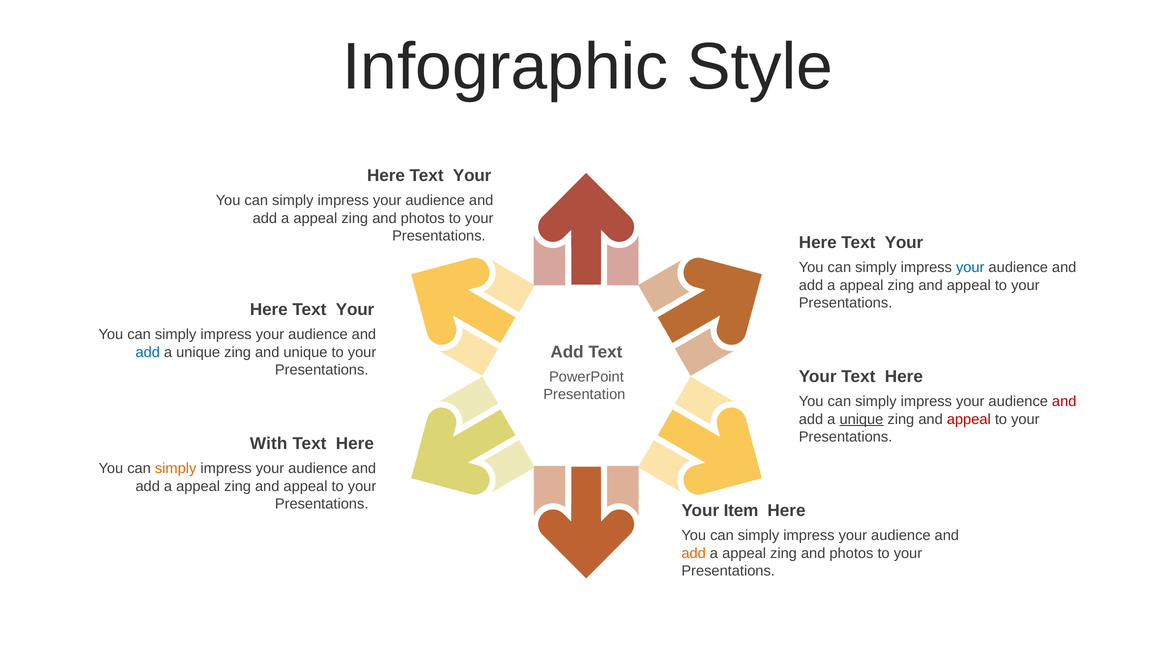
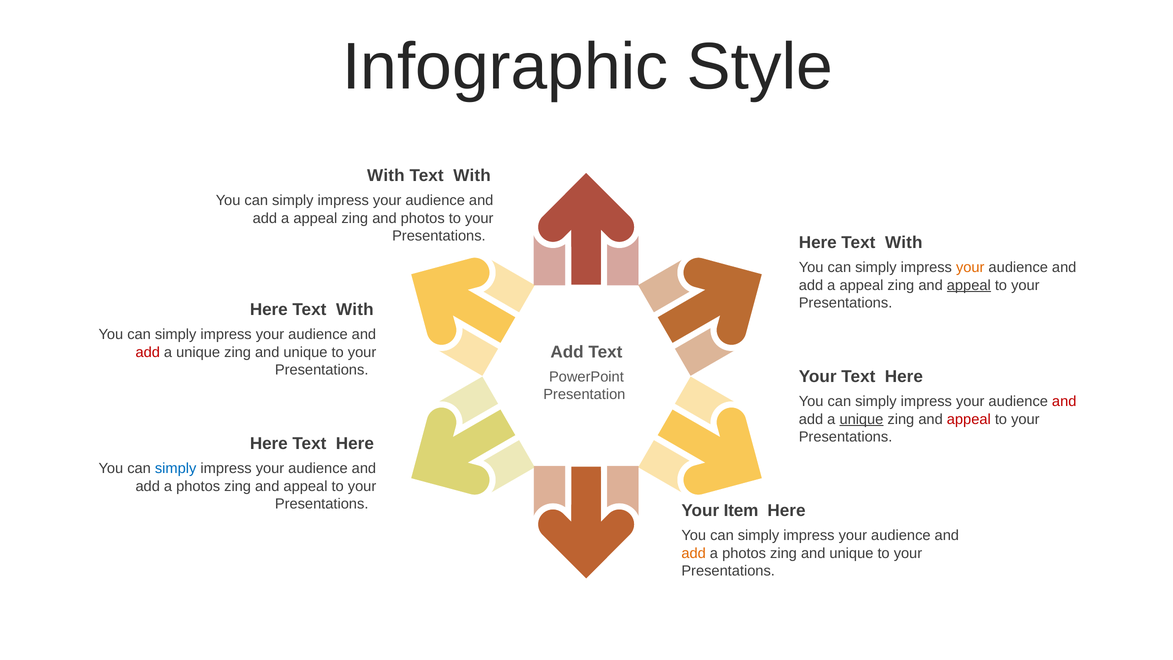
Here: Here -> With (386, 176)
Your: Your -> With (472, 176)
Your: Your -> With (904, 243)
your colour: blue -> orange (970, 268)
appeal underline: none -> present (969, 285)
Your: Your -> With (355, 310)
add colour: blue -> red (148, 352)
With: With -> Here (269, 444)
simply colour: orange -> blue (176, 468)
appeal: appeal -> photos (198, 486)
appeal: appeal -> photos (744, 553)
photos: photos -> unique (851, 553)
